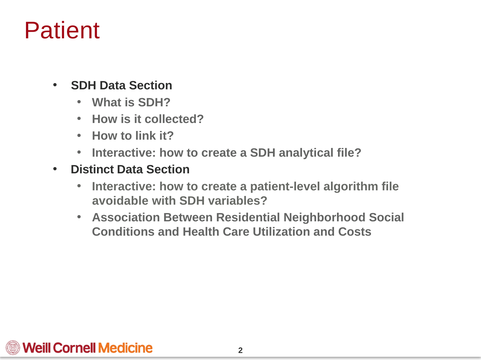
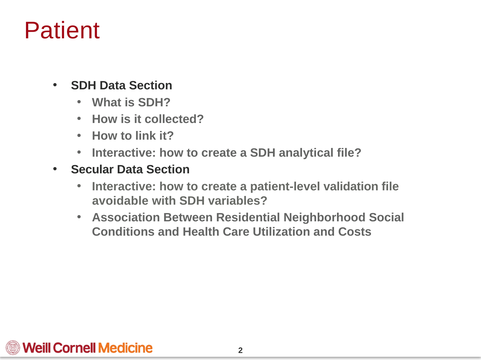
Distinct: Distinct -> Secular (92, 170)
algorithm: algorithm -> validation (351, 187)
